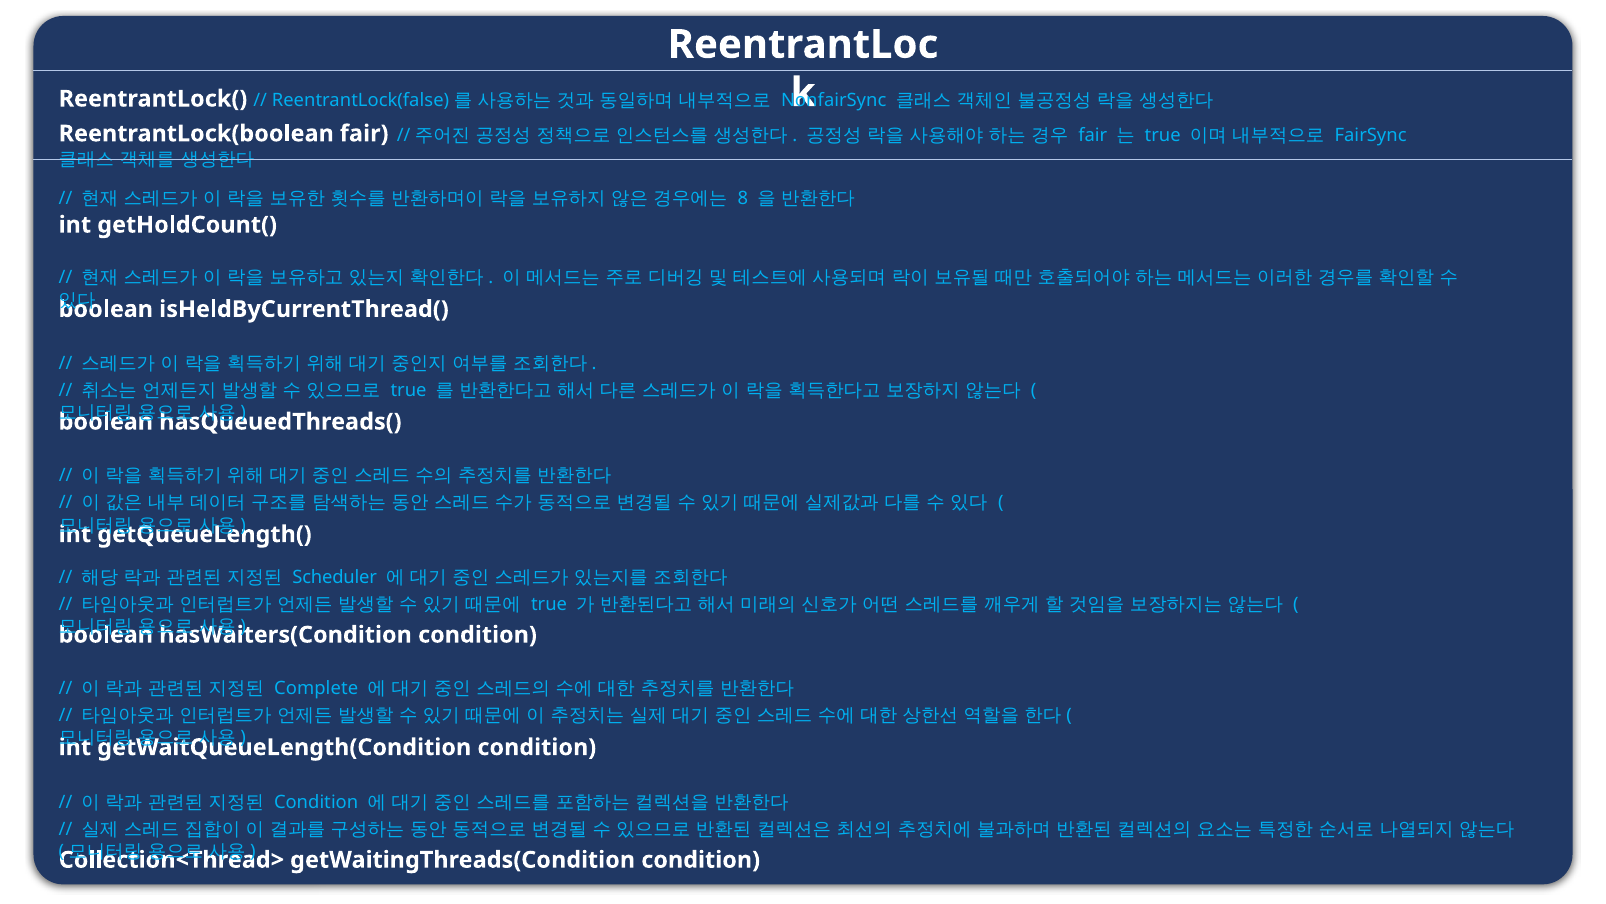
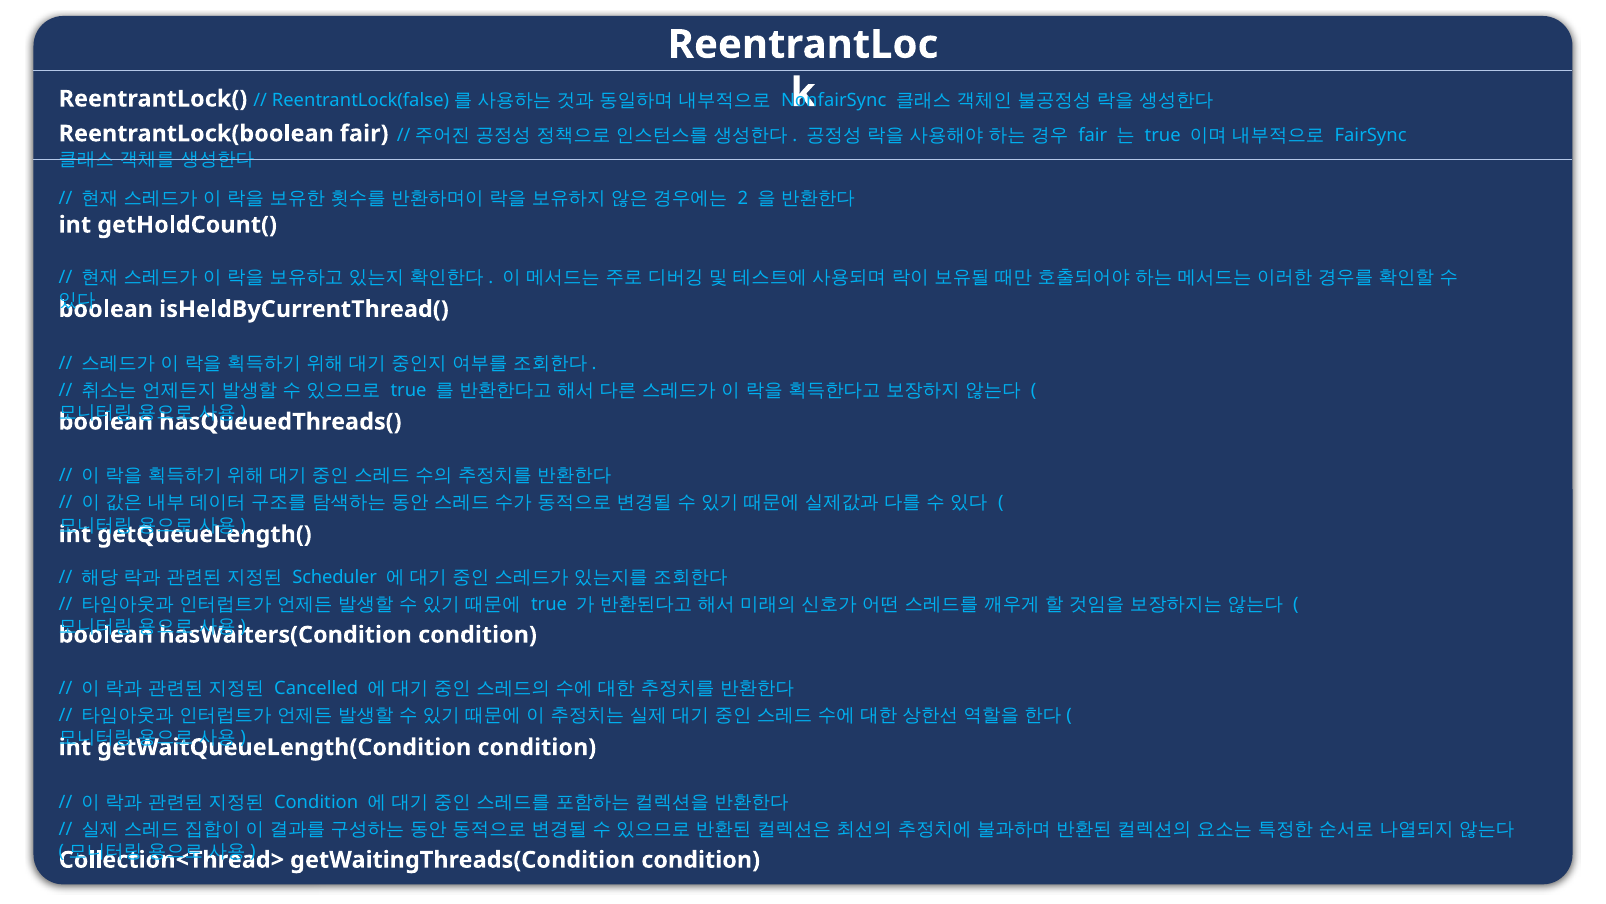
8: 8 -> 2 (743, 198)
Complete: Complete -> Cancelled (316, 688)
